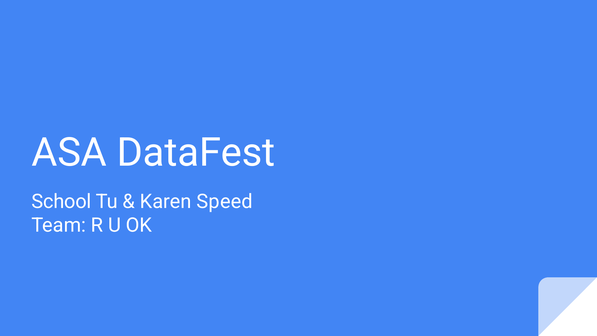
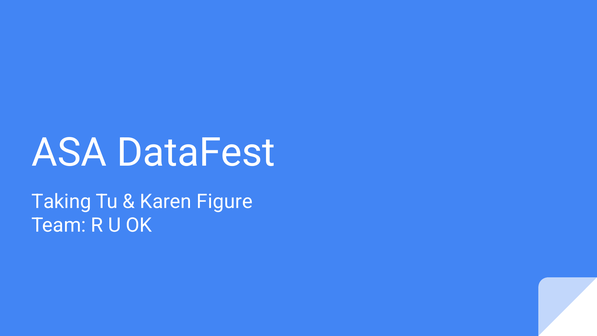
School: School -> Taking (61, 201)
Speed: Speed -> Figure (225, 201)
